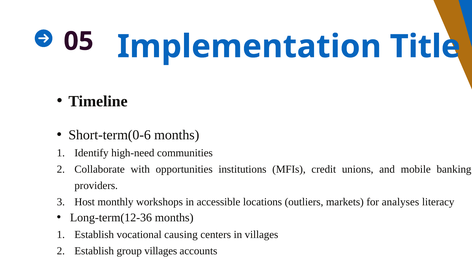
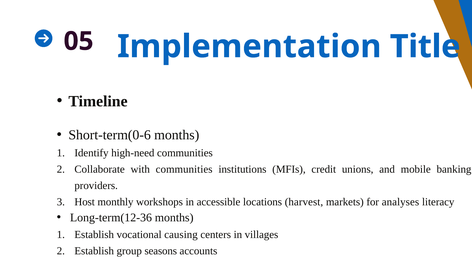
with opportunities: opportunities -> communities (184, 170)
outliers: outliers -> harvest (304, 202)
group villages: villages -> seasons (161, 251)
